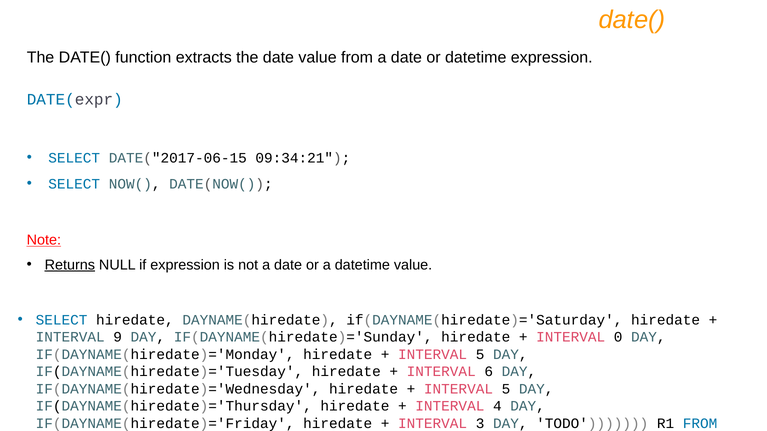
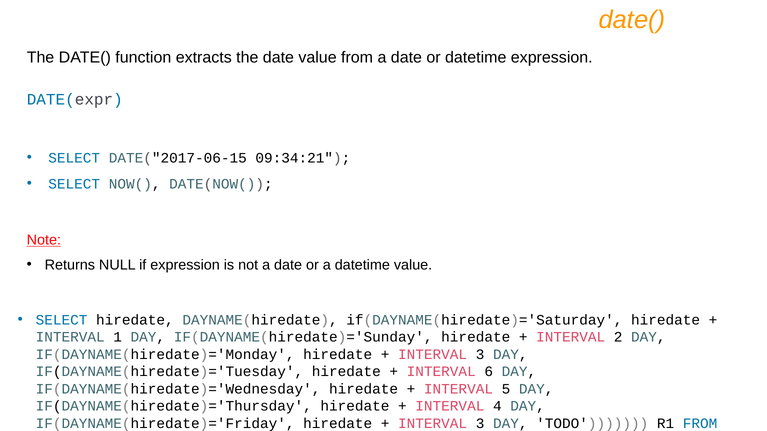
Returns underline: present -> none (70, 265)
9: 9 -> 1 (118, 337)
0: 0 -> 2 (618, 337)
5: 5 -> 3 (480, 355)
